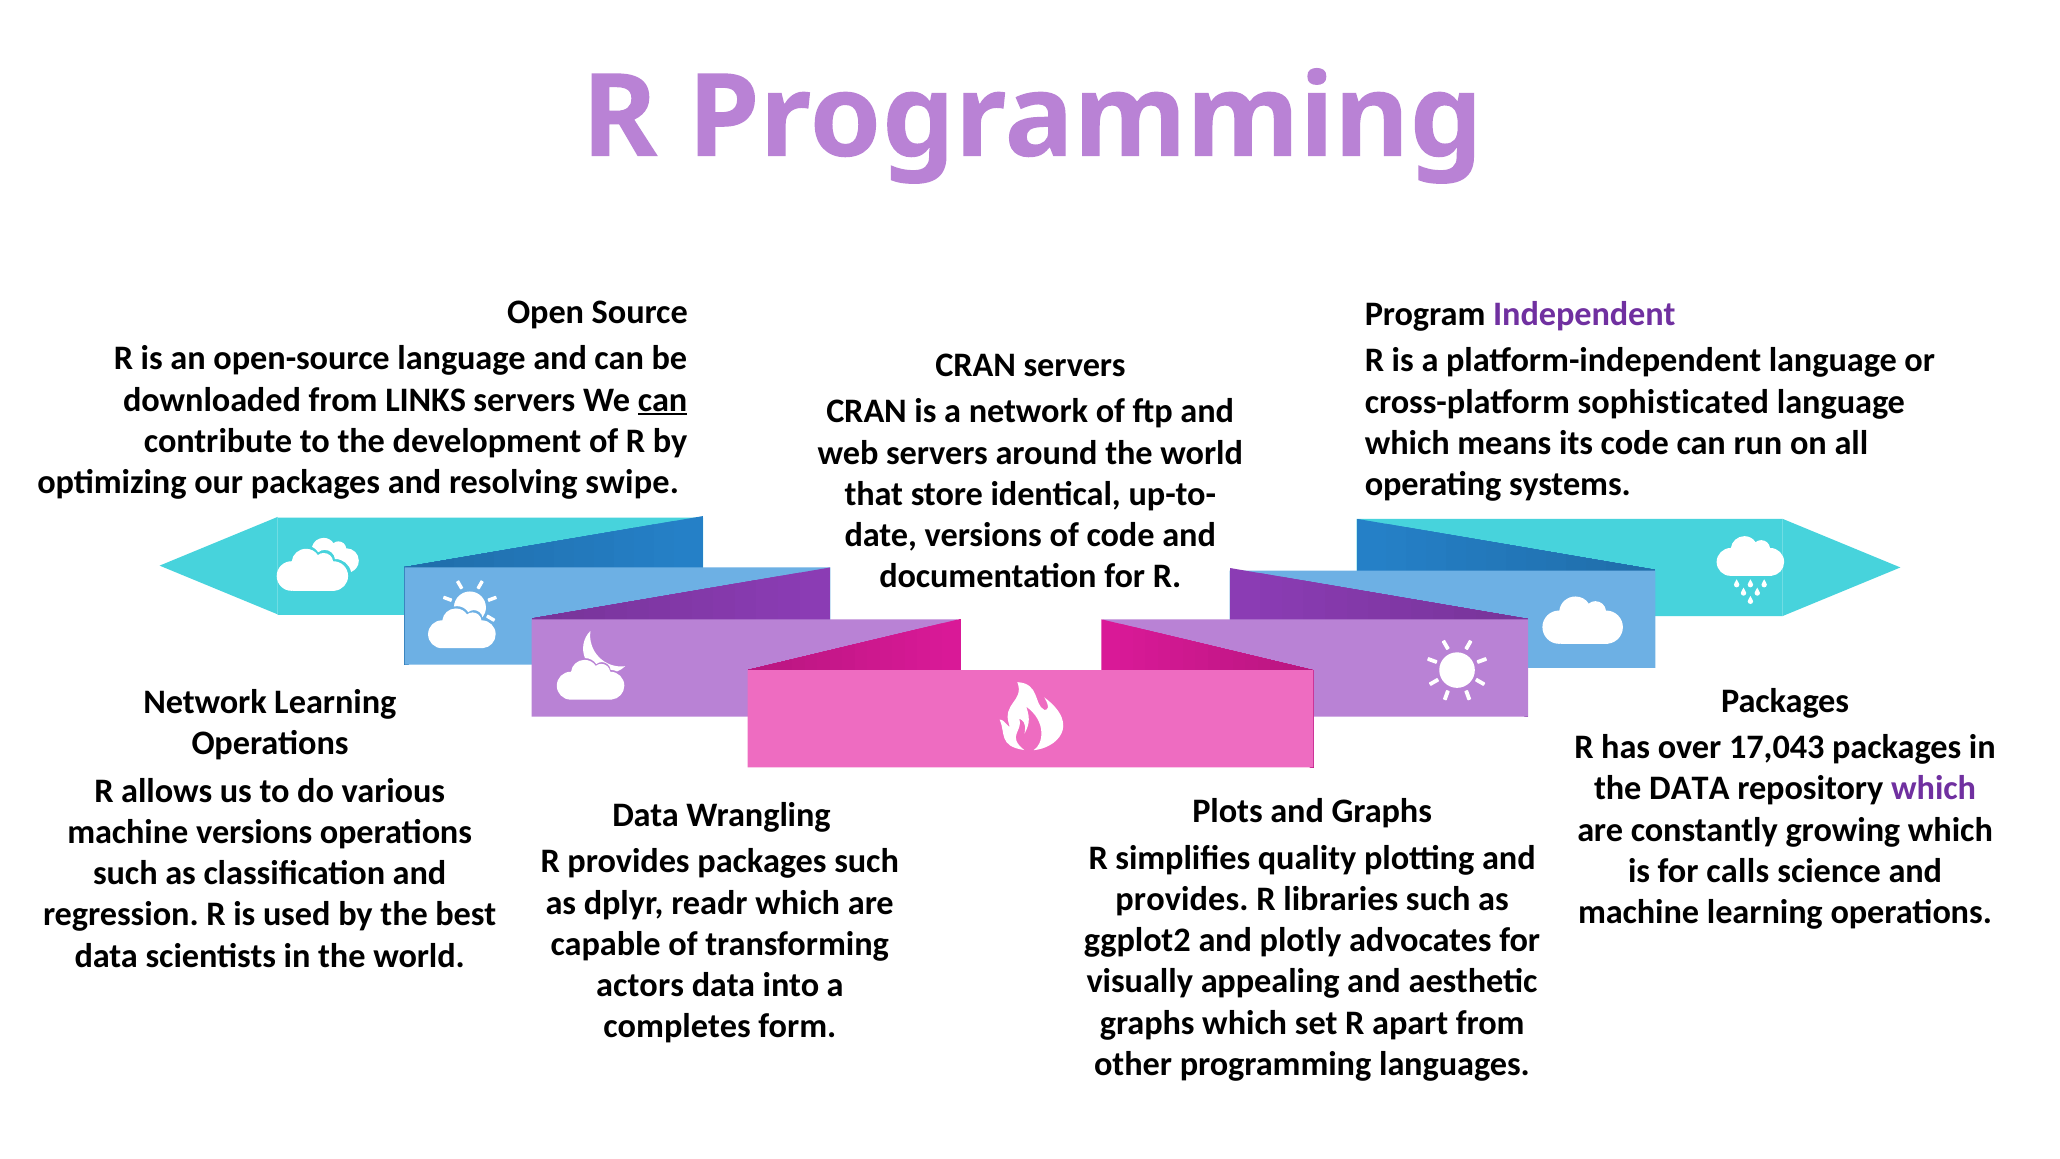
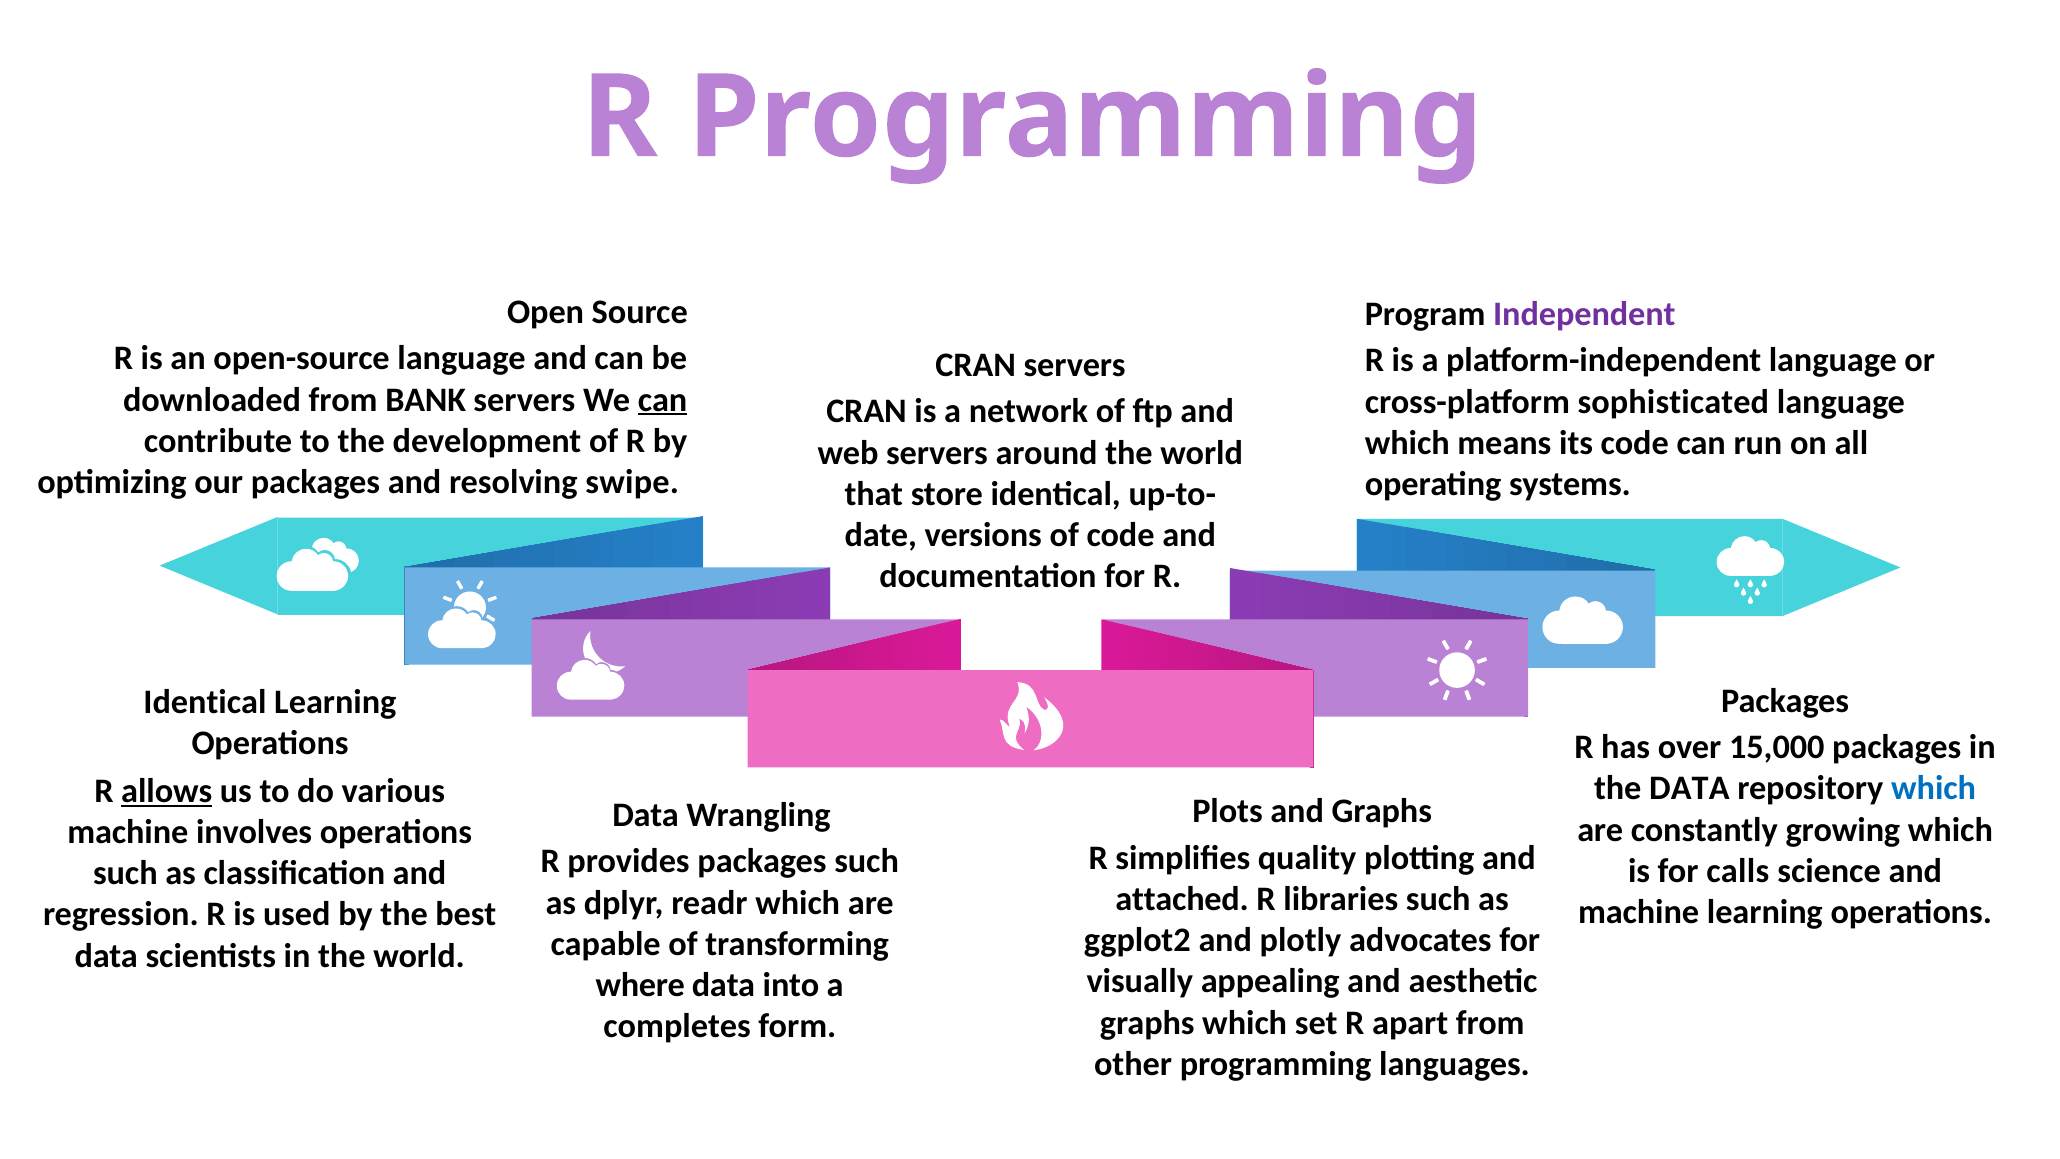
LINKS: LINKS -> BANK (426, 400)
Network: Network -> Identical (205, 702)
17,043: 17,043 -> 15,000 (1777, 747)
which colour: purple -> blue (1934, 788)
allows underline: none -> present (167, 791)
machine versions: versions -> involves (254, 832)
provides: provides -> attached (1182, 899)
actors: actors -> where (640, 985)
